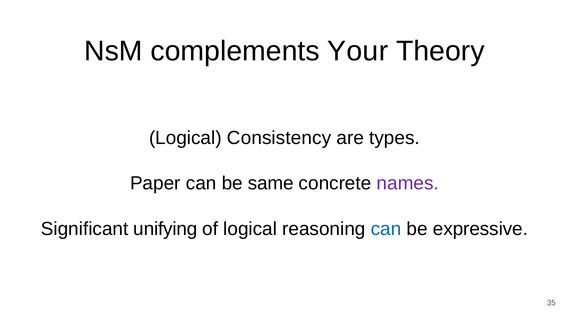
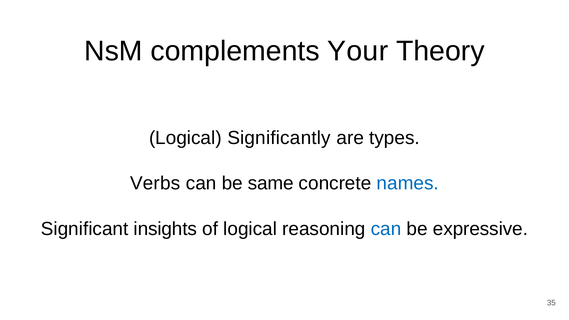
Consistency: Consistency -> Significantly (279, 138)
Paper: Paper -> Verbs (155, 183)
names colour: purple -> blue (408, 183)
unifying: unifying -> insights (165, 229)
